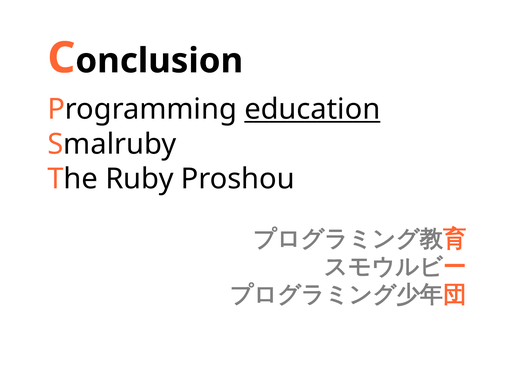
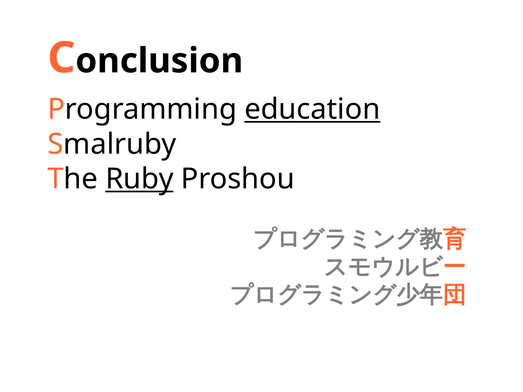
Ruby underline: none -> present (139, 179)
